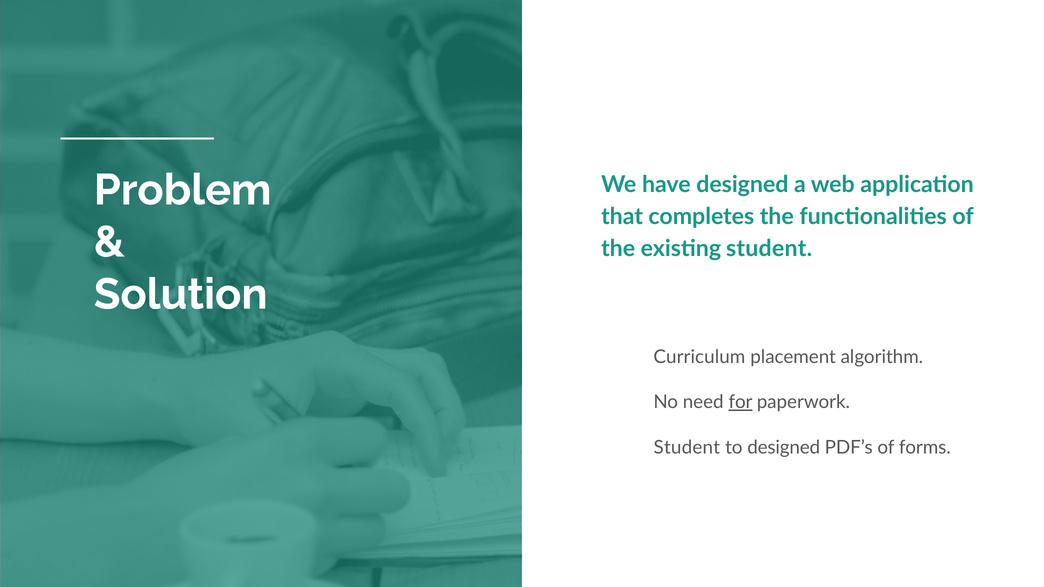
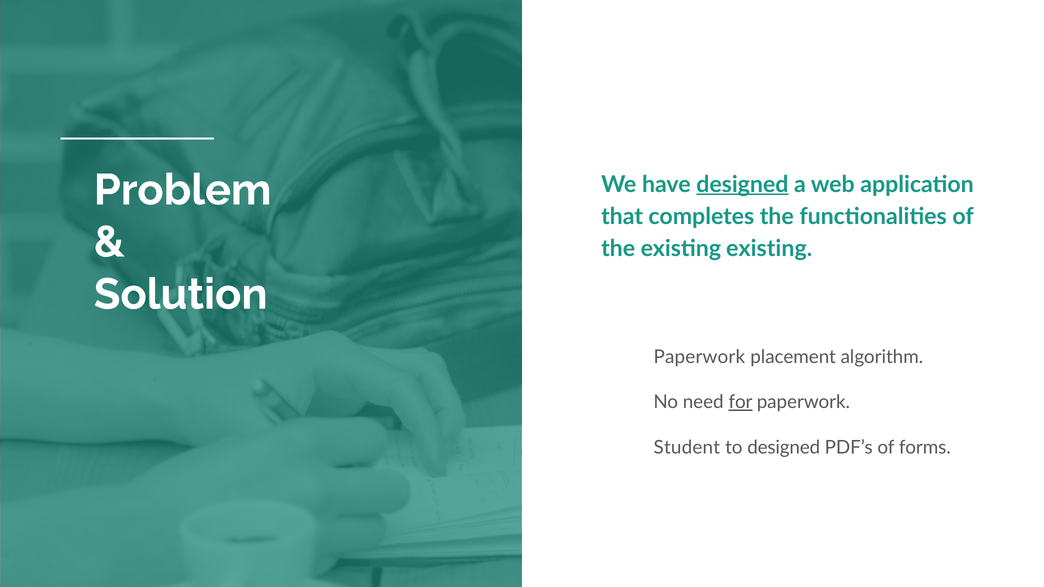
designed underline: none -> present (742, 185)
existing student: student -> existing (769, 249)
Curriculum: Curriculum -> Paperwork (699, 357)
